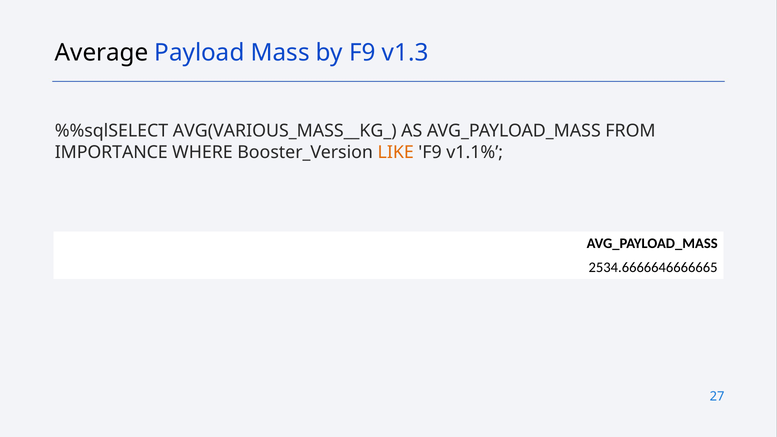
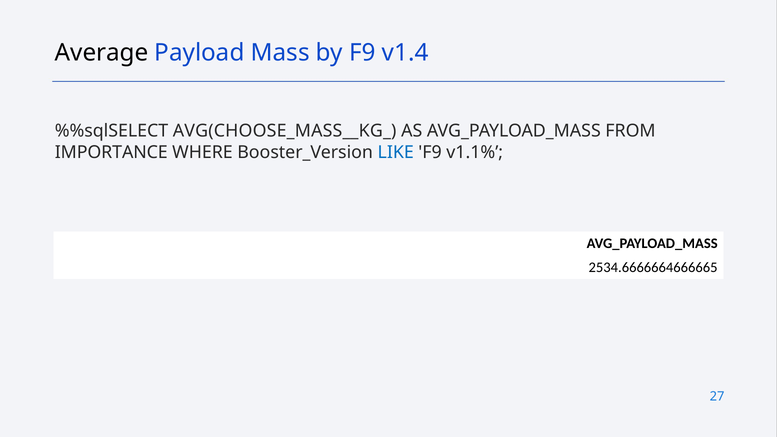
v1.3: v1.3 -> v1.4 (405, 53)
AVG(VARIOUS_MASS__KG_: AVG(VARIOUS_MASS__KG_ -> AVG(CHOOSE_MASS__KG_ (285, 131)
LIKE colour: orange -> blue (396, 152)
2534.6666646666665: 2534.6666646666665 -> 2534.6666664666665 (653, 267)
